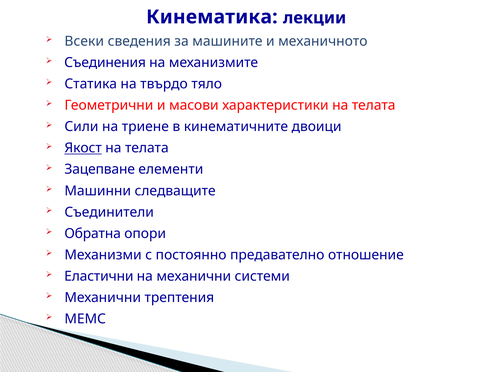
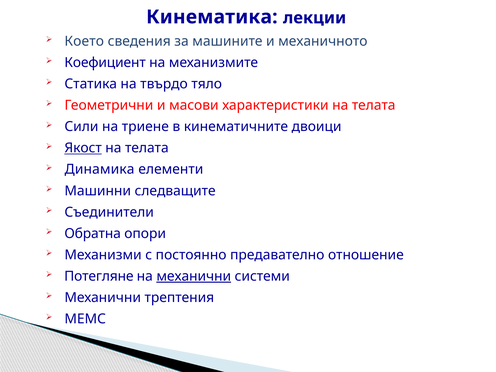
Всеки: Всеки -> Което (84, 41)
Съединения: Съединения -> Коефициент (105, 63)
Зацепване: Зацепване -> Динамика (100, 169)
Еластични: Еластични -> Потегляне (99, 276)
механични underline: none -> present (194, 276)
